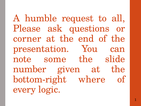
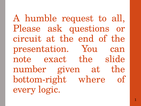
corner: corner -> circuit (27, 39)
some: some -> exact (55, 59)
